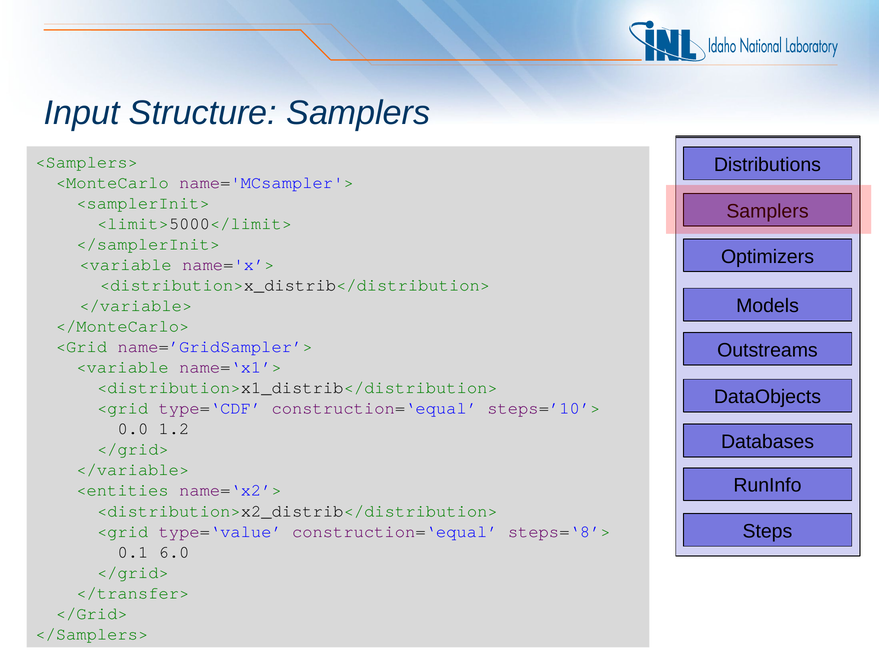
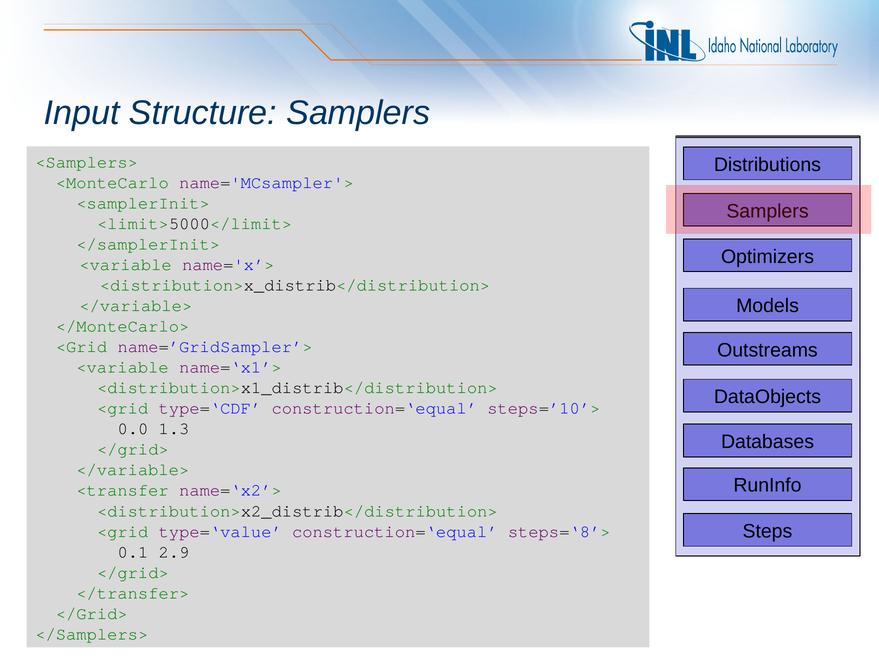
1.2: 1.2 -> 1.3 (174, 429)
<entities: <entities -> <transfer (123, 491)
6.0: 6.0 -> 2.9 (174, 552)
